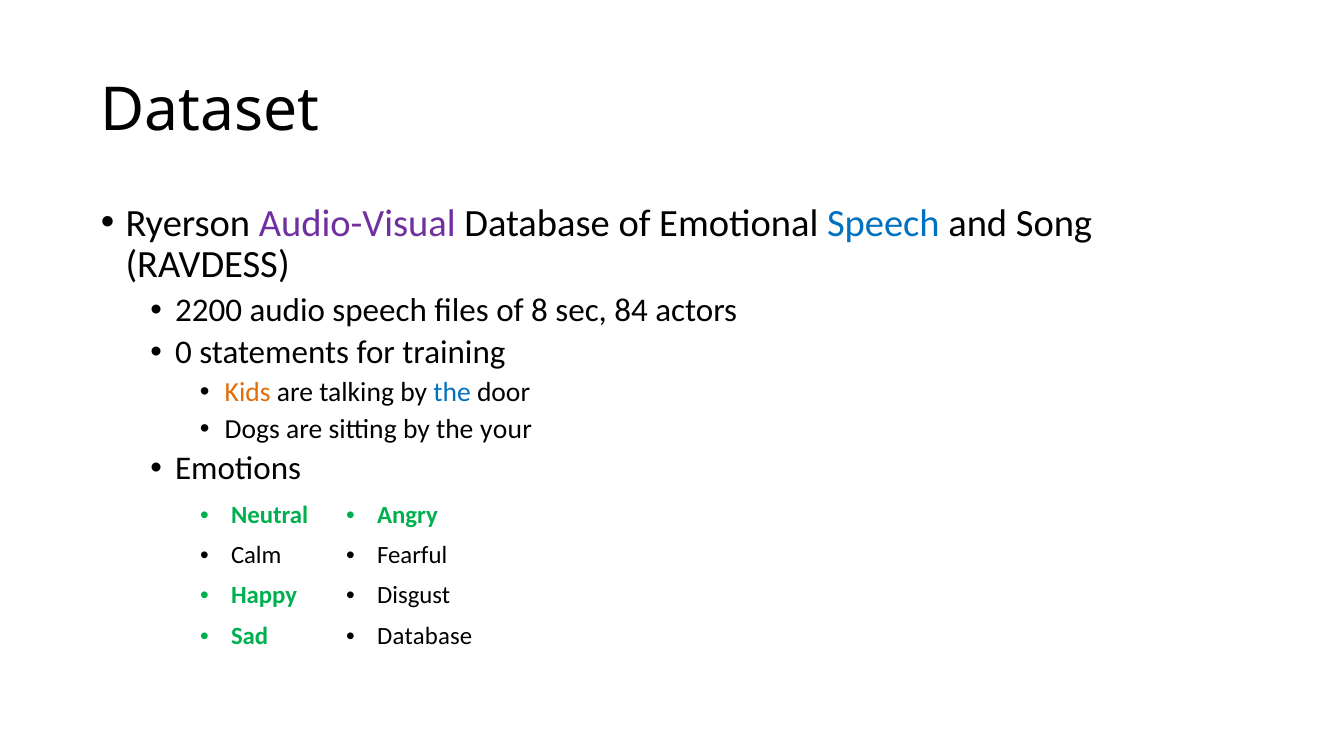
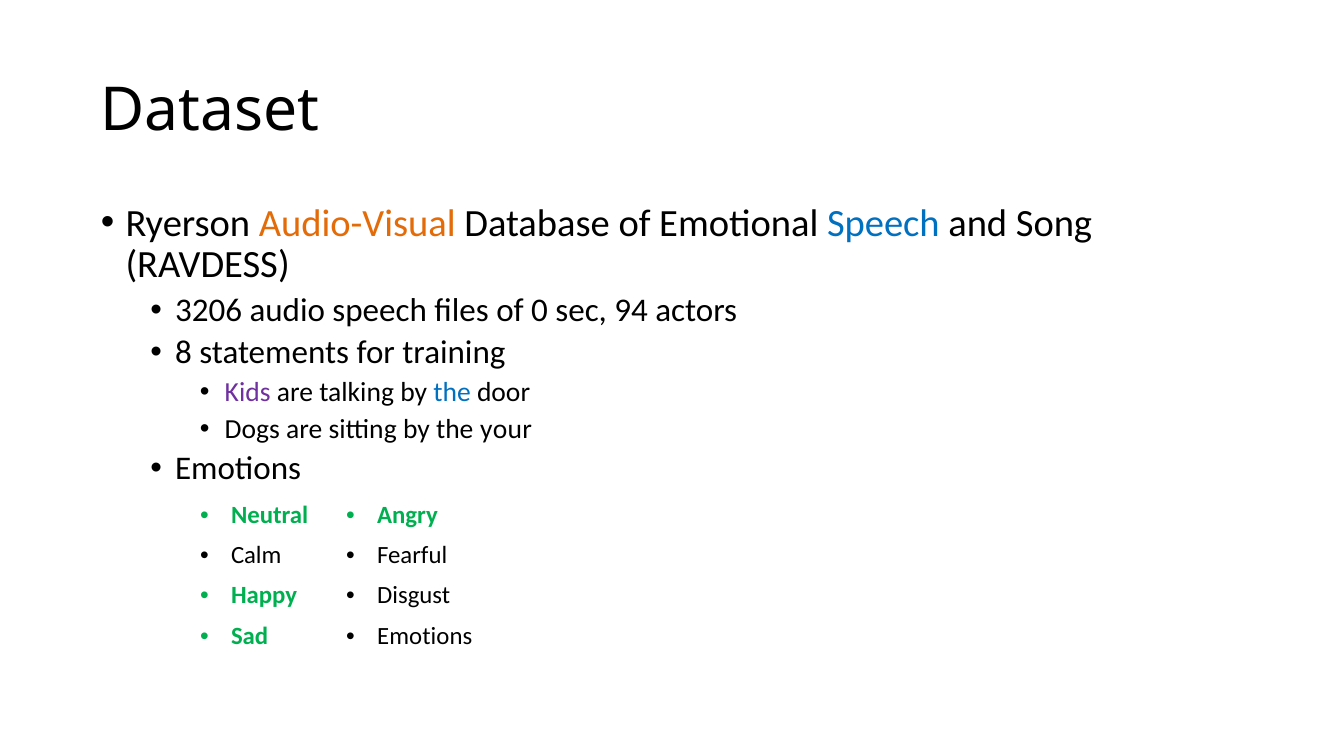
Audio-Visual colour: purple -> orange (357, 224)
2200: 2200 -> 3206 (209, 311)
8: 8 -> 0 (539, 311)
84: 84 -> 94 (631, 311)
0: 0 -> 8 (184, 353)
Kids colour: orange -> purple (248, 393)
Database: Database -> Emotions (425, 636)
